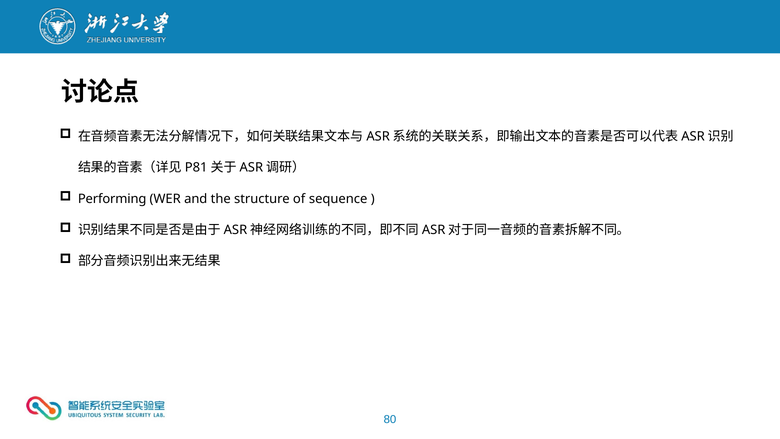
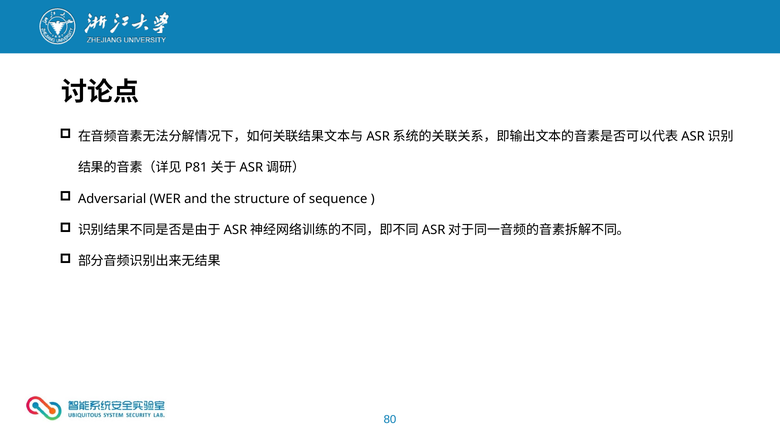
Performing: Performing -> Adversarial (112, 199)
